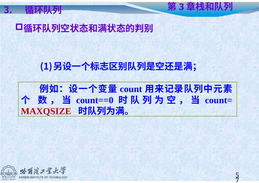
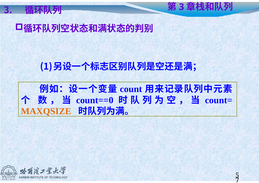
MAXQSIZE colour: red -> orange (46, 111)
